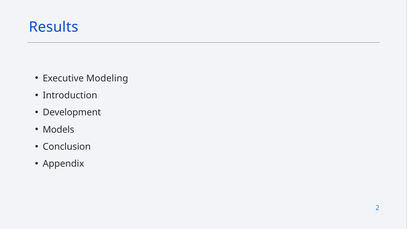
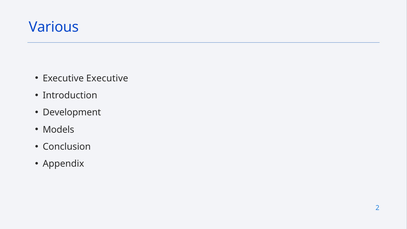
Results: Results -> Various (54, 27)
Executive Modeling: Modeling -> Executive (107, 78)
